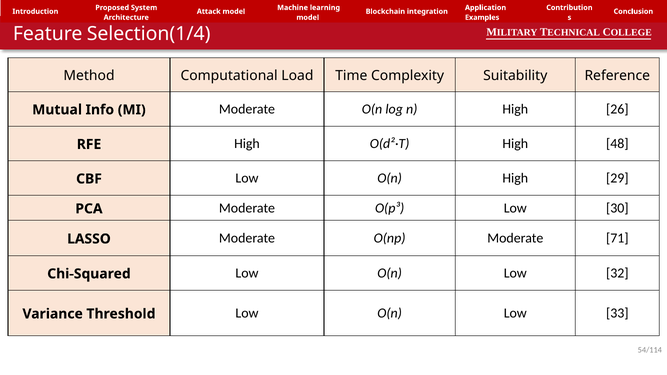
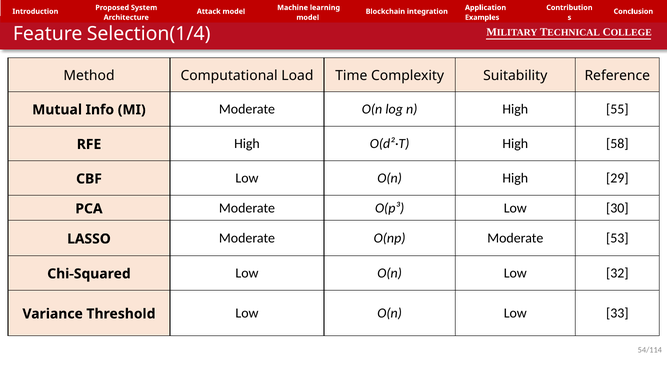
26: 26 -> 55 (617, 109)
48: 48 -> 58 (617, 144)
71: 71 -> 53 (617, 238)
